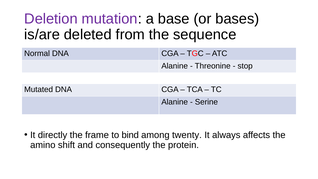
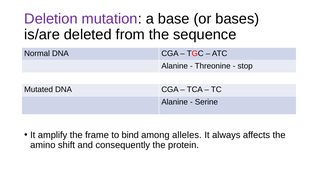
directly: directly -> amplify (53, 135)
twenty: twenty -> alleles (187, 135)
